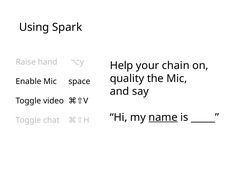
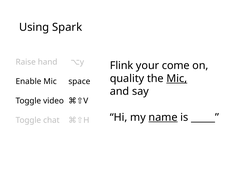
Help: Help -> Flink (122, 66)
chain: chain -> come (176, 66)
Mic underline: none -> present (177, 79)
